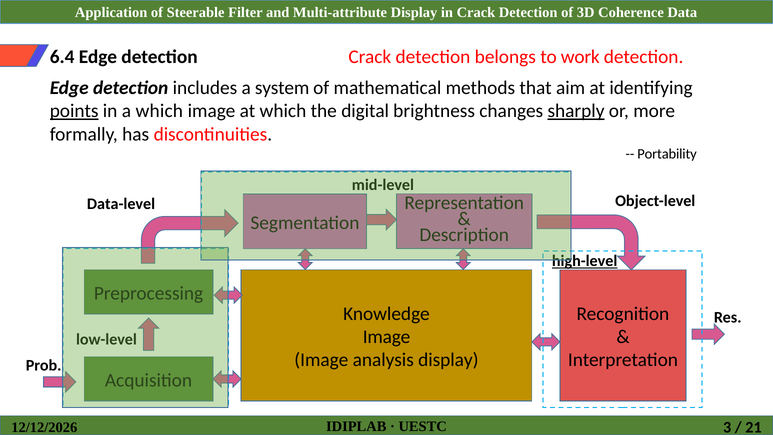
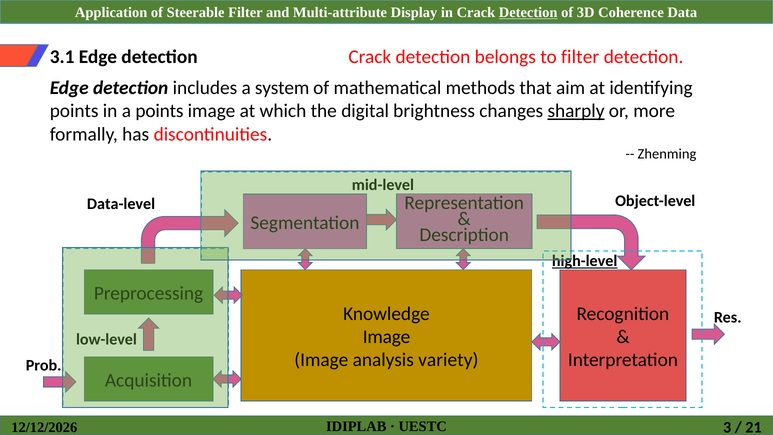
Detection underline: none -> present (528, 13)
to work: work -> filter (580, 57)
6.4: 6.4 -> 3.1 (62, 57)
points underline: present -> none (74, 111)
a which: which -> points (159, 111)
Portability: Portability -> Zhenming (667, 154)
analysis display: display -> variety (448, 360)
